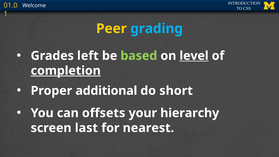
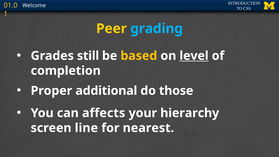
left: left -> still (88, 56)
based colour: light green -> yellow (139, 56)
completion underline: present -> none (66, 71)
short: short -> those (176, 91)
offsets: offsets -> affects (104, 113)
last: last -> line (86, 128)
